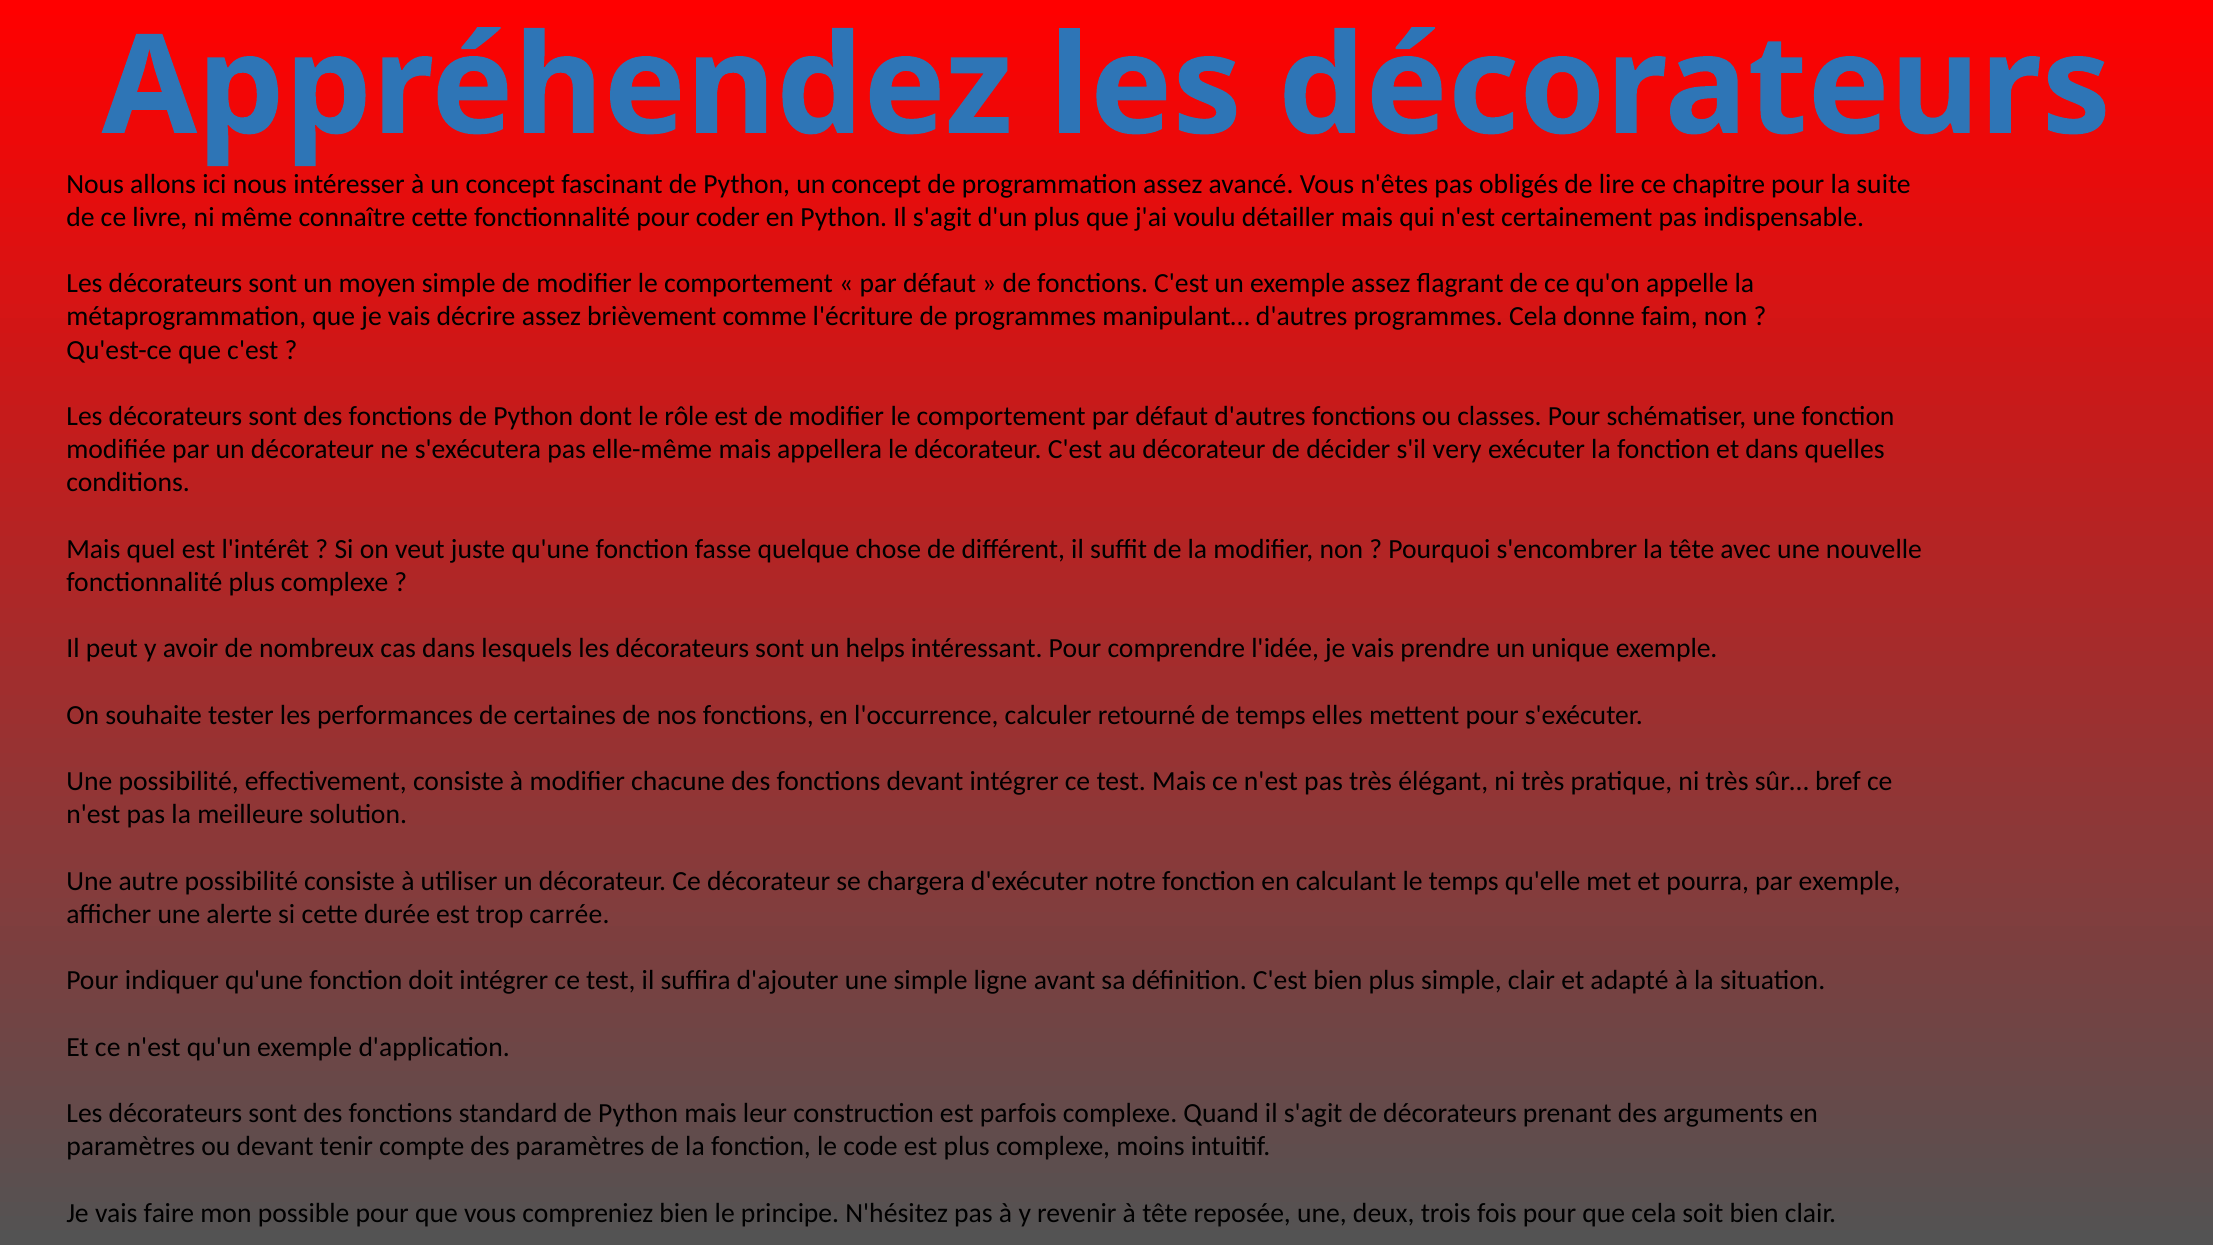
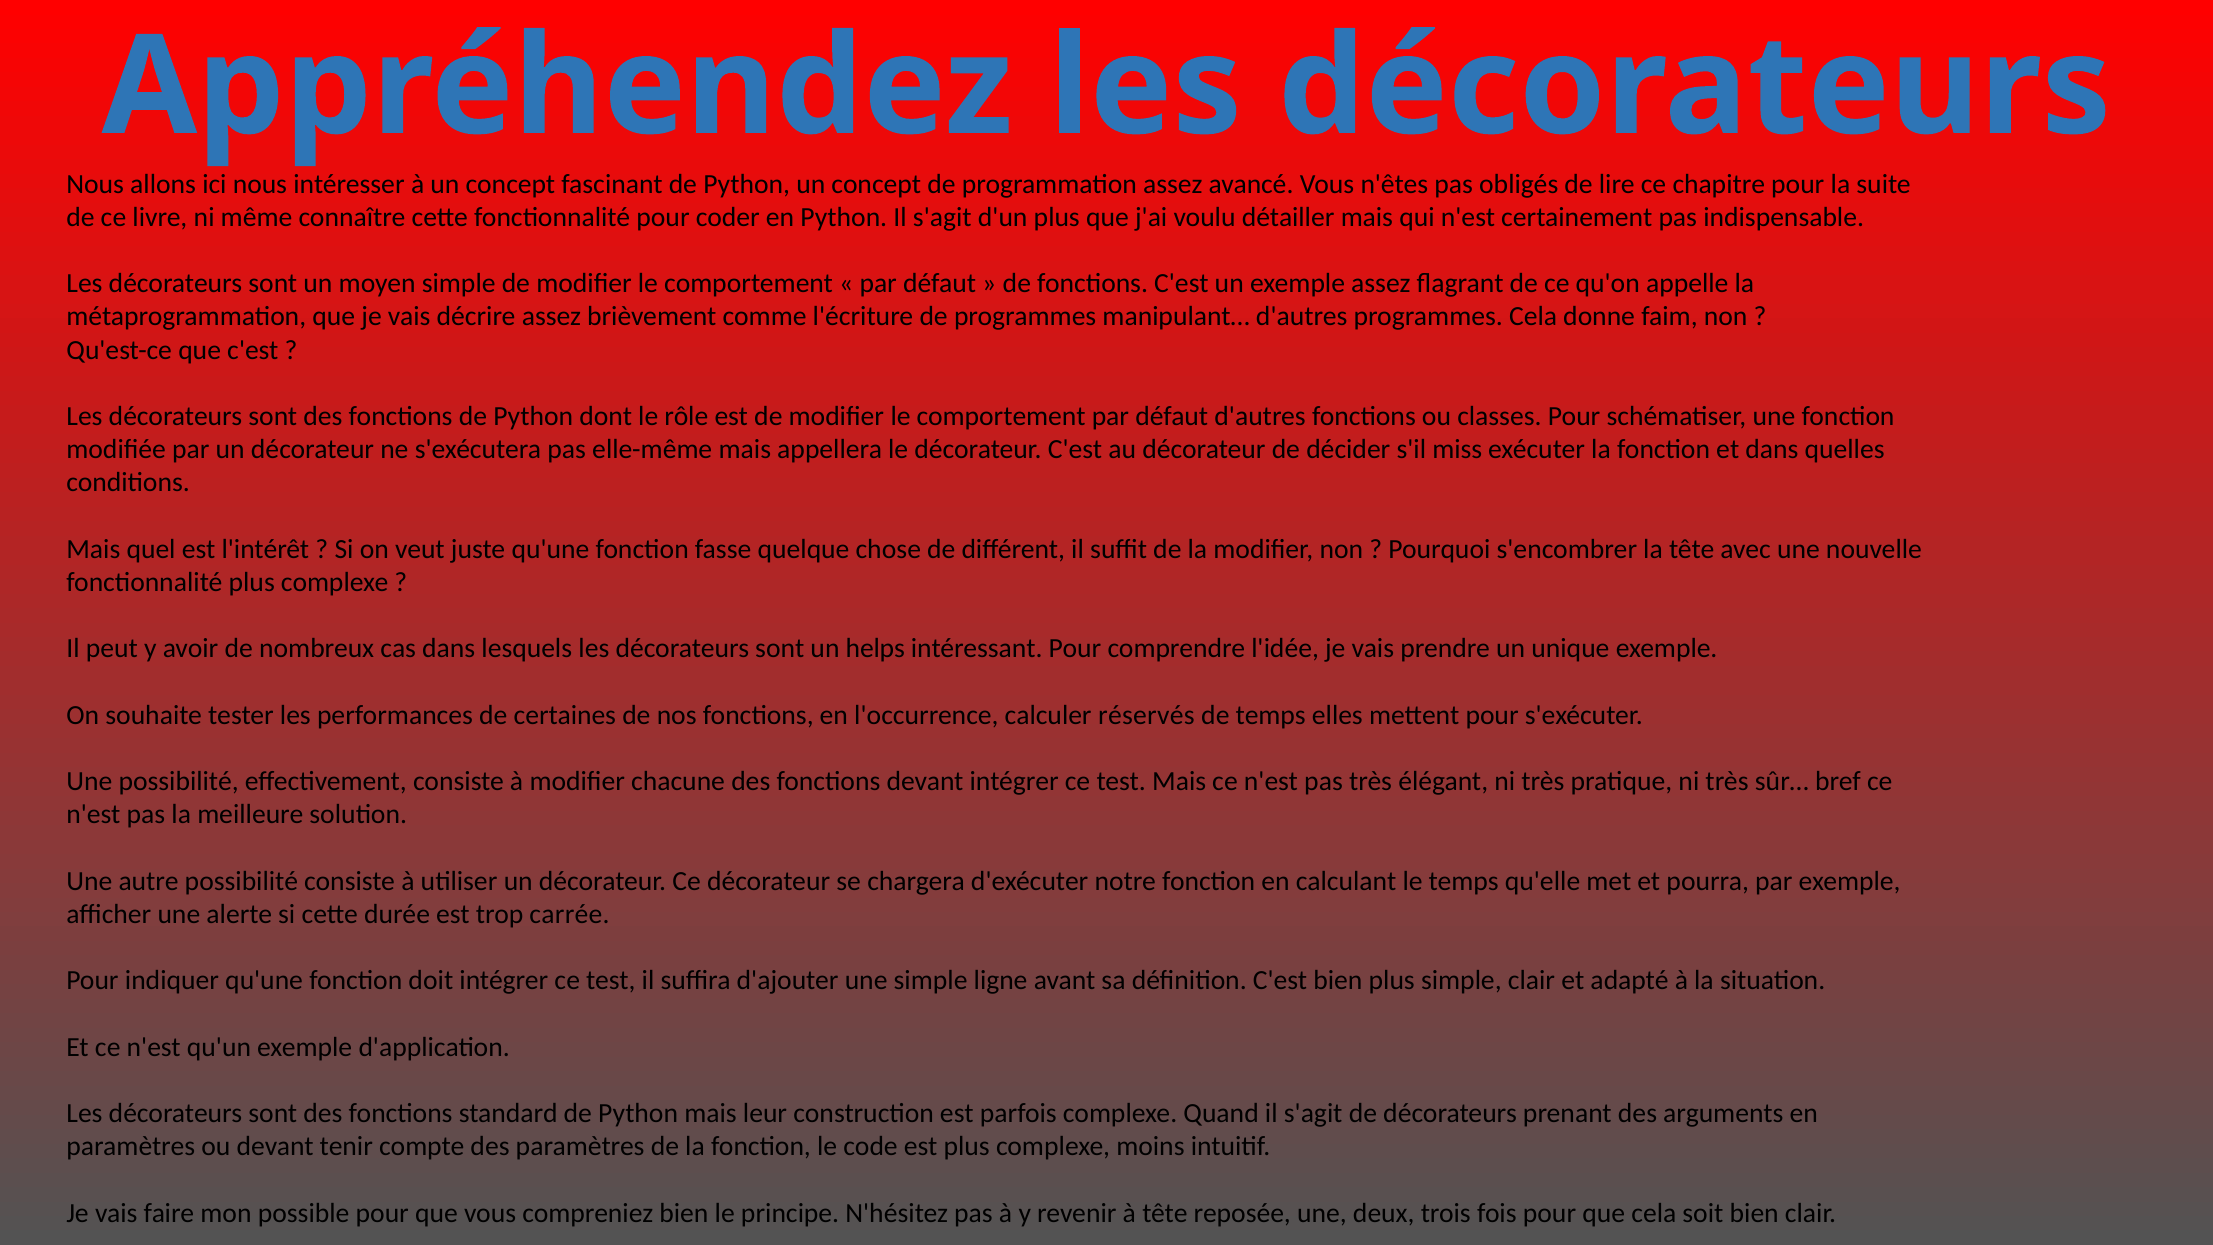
very: very -> miss (1457, 450)
retourné: retourné -> réservés (1146, 715)
